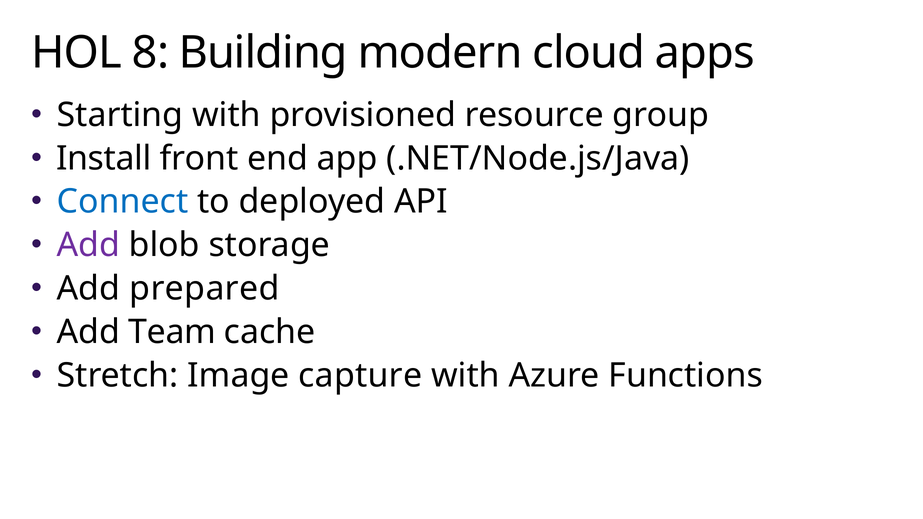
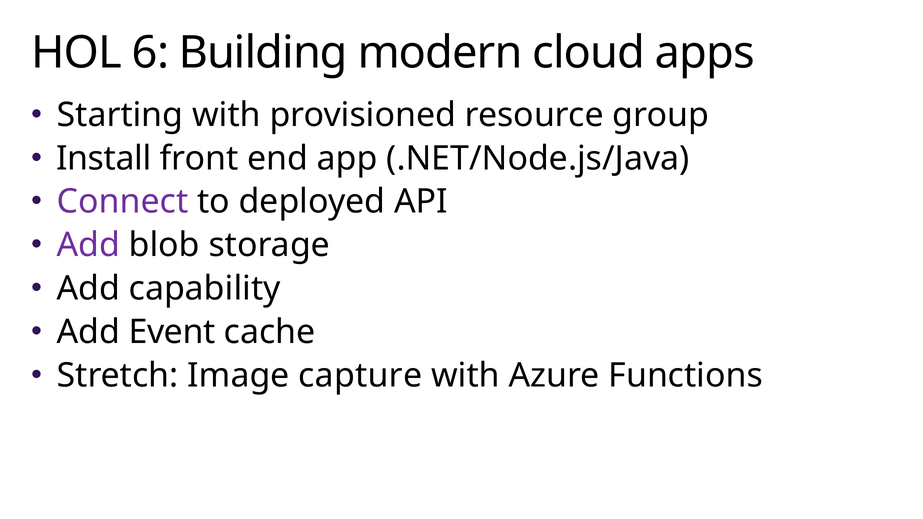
8: 8 -> 6 (150, 53)
Connect colour: blue -> purple (122, 202)
prepared: prepared -> capability (205, 289)
Team: Team -> Event (172, 332)
